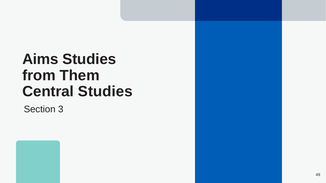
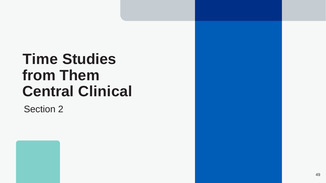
Aims: Aims -> Time (40, 59)
Central Studies: Studies -> Clinical (105, 92)
3: 3 -> 2 (61, 109)
